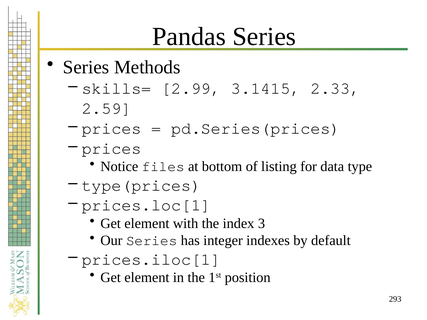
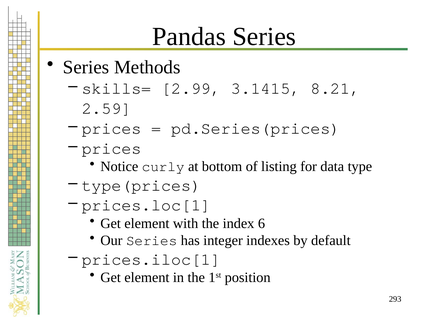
2.33: 2.33 -> 8.21 (335, 89)
files: files -> curly (163, 167)
3: 3 -> 6 (261, 224)
